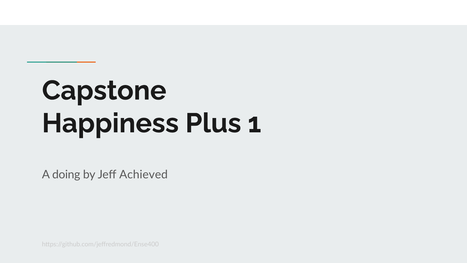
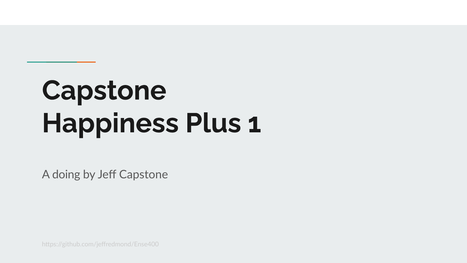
Jeff Achieved: Achieved -> Capstone (144, 175)
